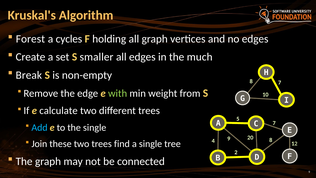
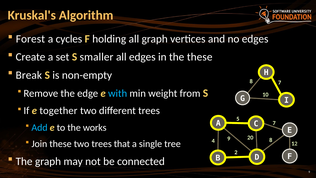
the much: much -> these (200, 57)
with colour: light green -> light blue (118, 93)
calculate: calculate -> together (58, 111)
the single: single -> works (95, 127)
find: find -> that (122, 144)
